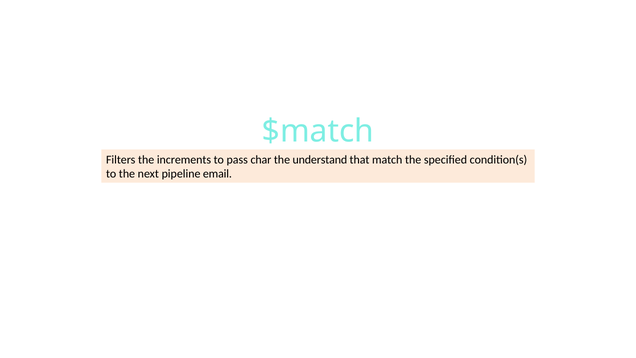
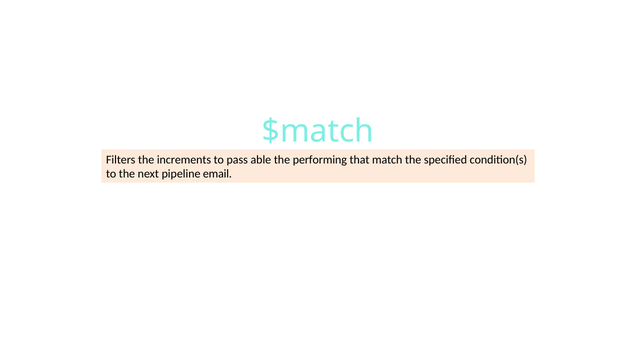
char: char -> able (261, 160)
understand: understand -> performing (320, 160)
